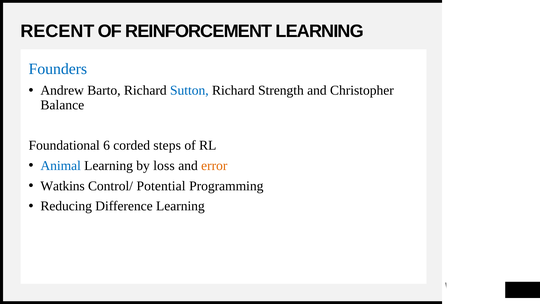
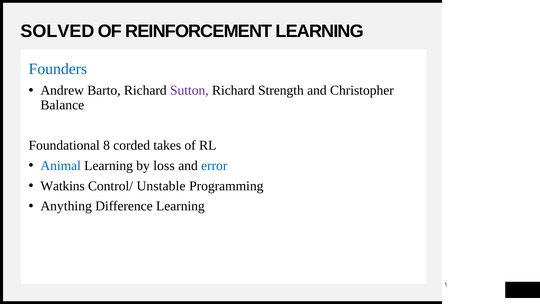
RECENT: RECENT -> SOLVED (58, 31)
Sutton colour: blue -> purple (189, 90)
6: 6 -> 8 (107, 145)
steps: steps -> takes (167, 145)
error colour: orange -> blue (214, 166)
Potential: Potential -> Unstable (161, 186)
Reducing: Reducing -> Anything (66, 206)
